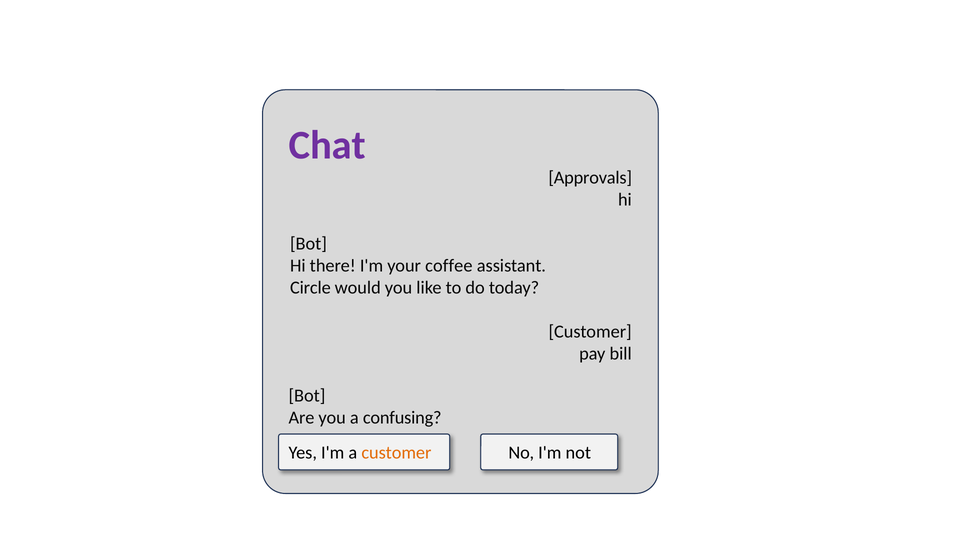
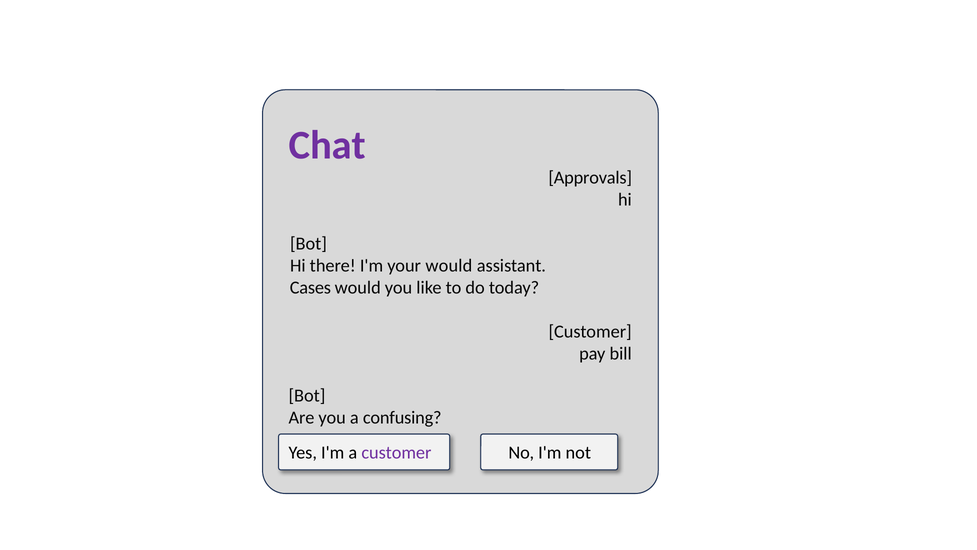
your coffee: coffee -> would (449, 266)
Circle: Circle -> Cases (310, 287)
customer colour: orange -> purple (396, 452)
